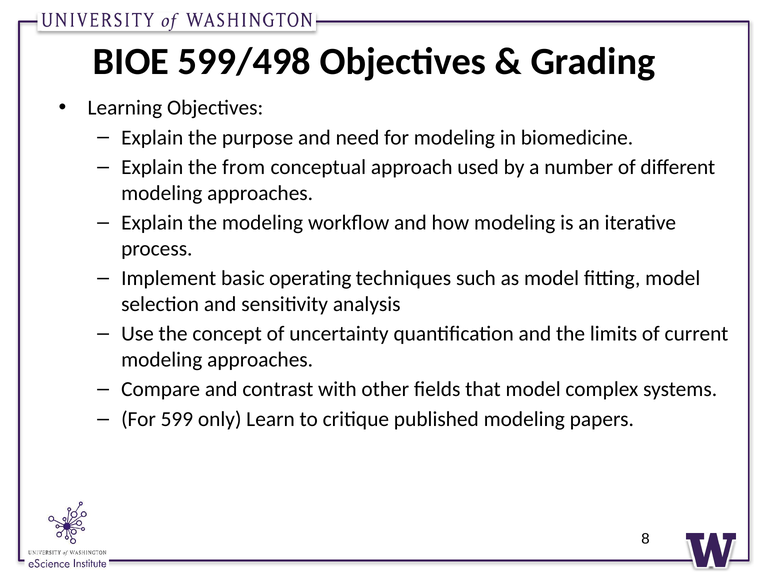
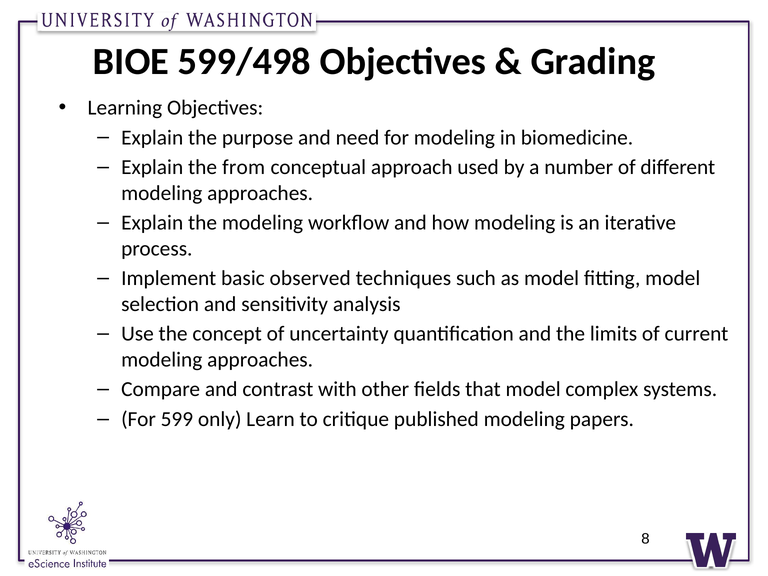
operating: operating -> observed (310, 278)
